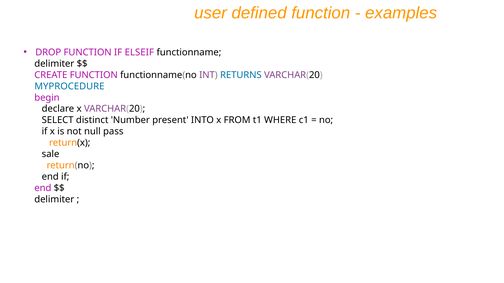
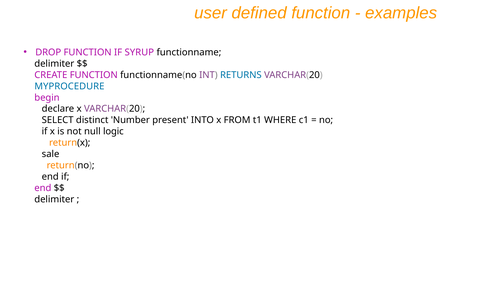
ELSEIF: ELSEIF -> SYRUP (139, 52)
pass: pass -> logic (113, 132)
